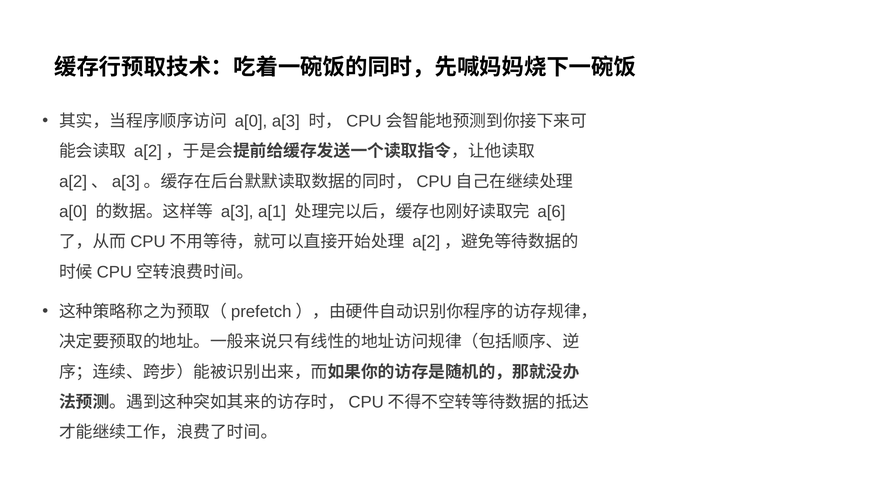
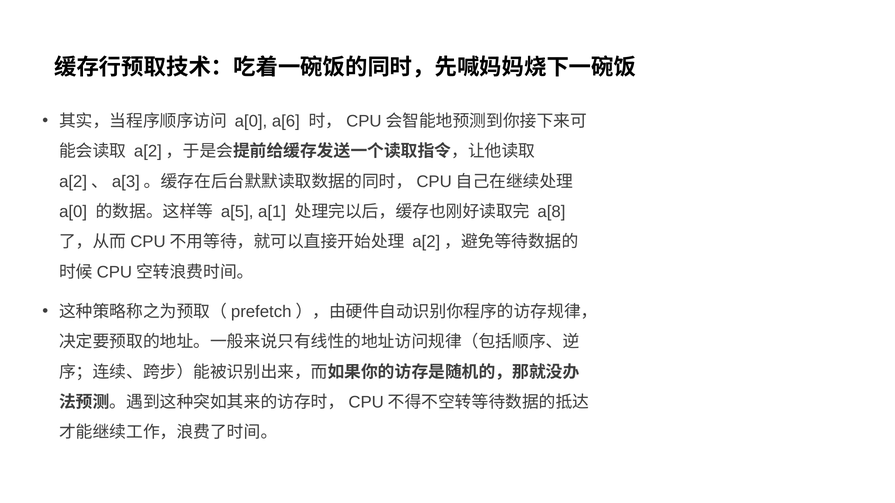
a[0 a[3: a[3 -> a[6 (286, 121)
a[3: a[3 -> a[5 (237, 212)
a[6: a[6 -> a[8 (551, 212)
